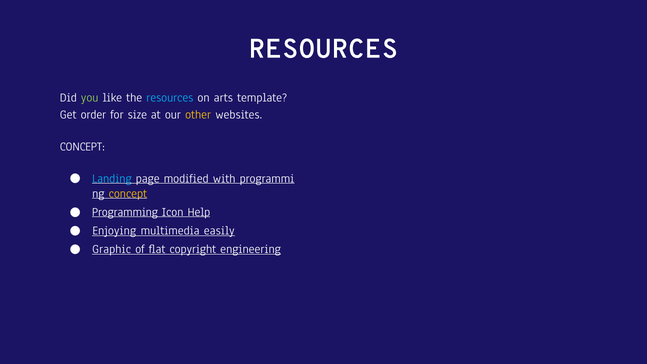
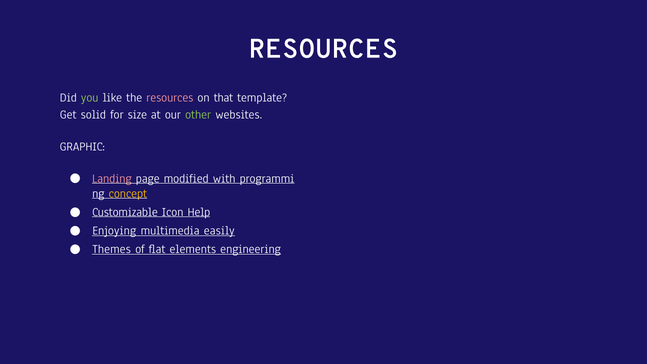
resources colour: light blue -> pink (170, 97)
arts: arts -> that (223, 97)
order: order -> solid (93, 115)
other colour: yellow -> light green (198, 115)
CONCEPT: CONCEPT -> GRAPHIC (82, 146)
Landing colour: light blue -> pink (112, 178)
Programming: Programming -> Customizable (125, 212)
Graphic: Graphic -> Themes (112, 249)
copyright: copyright -> elements (193, 249)
